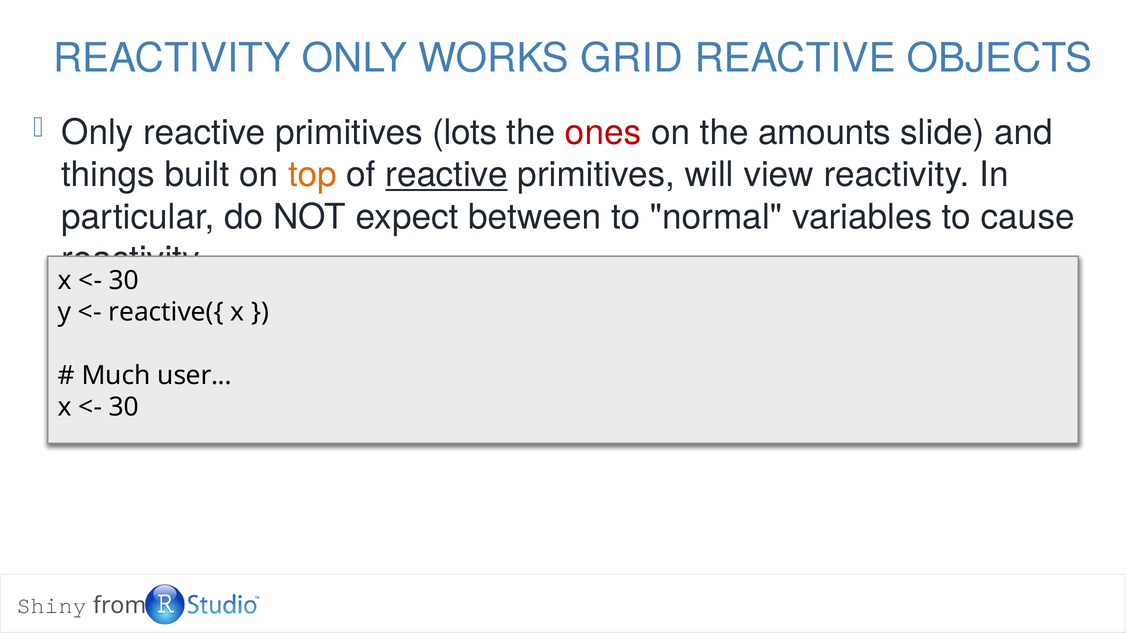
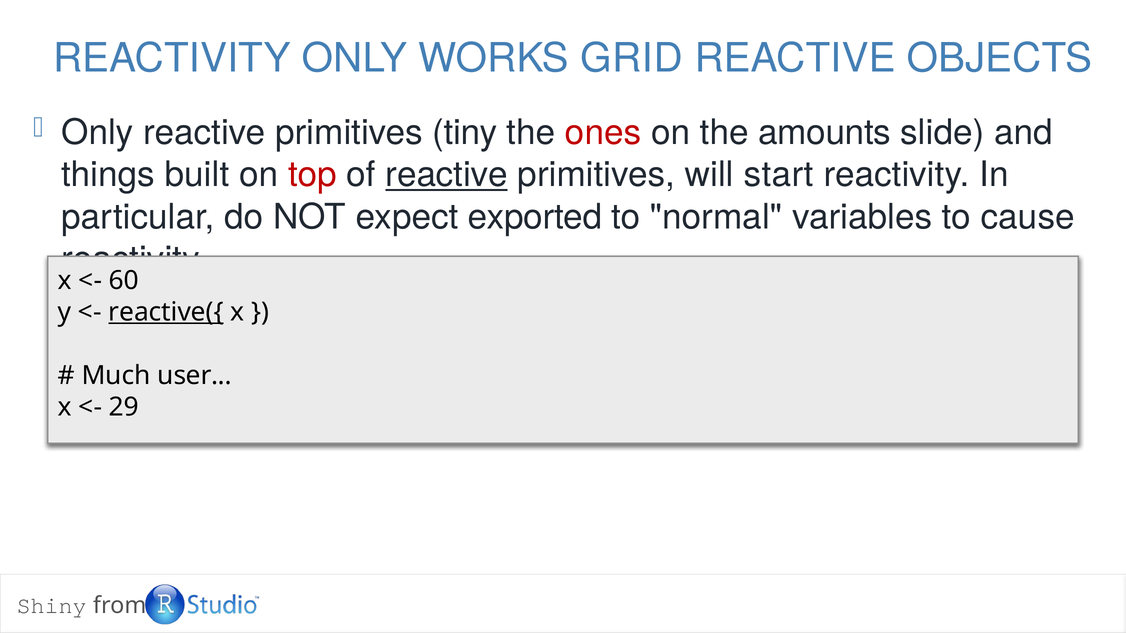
lots: lots -> tiny (465, 133)
top colour: orange -> red (312, 175)
view: view -> start (779, 175)
between: between -> exported (535, 217)
30: 30 -> 60 (124, 280)
reactive({ underline: none -> present (166, 312)
30: 30 -> 29 (124, 407)
